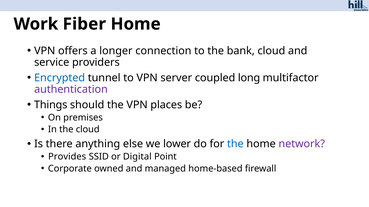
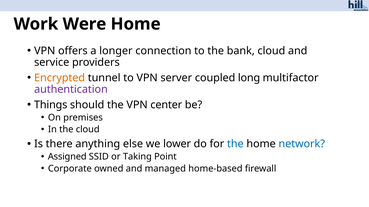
Fiber: Fiber -> Were (84, 24)
Encrypted colour: blue -> orange (60, 78)
places: places -> center (166, 105)
network colour: purple -> blue (302, 144)
Provides: Provides -> Assigned (67, 157)
Digital: Digital -> Taking (137, 157)
